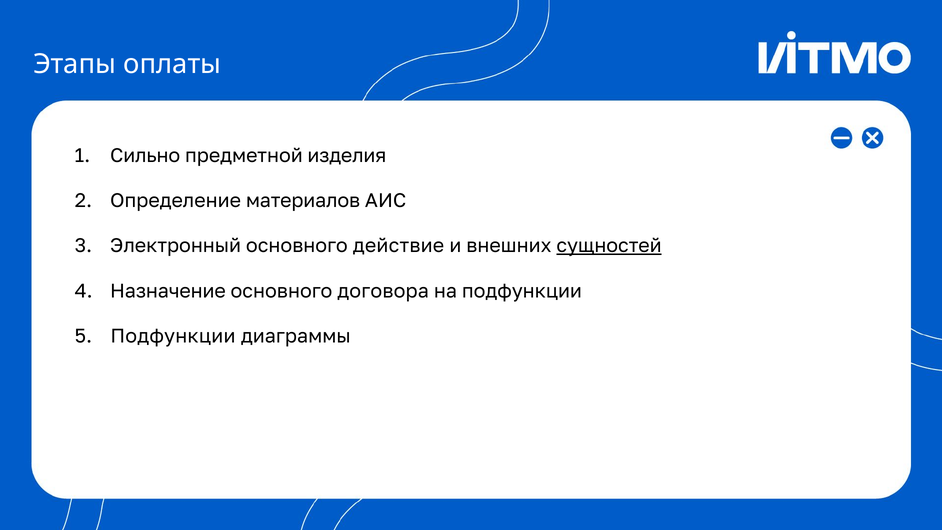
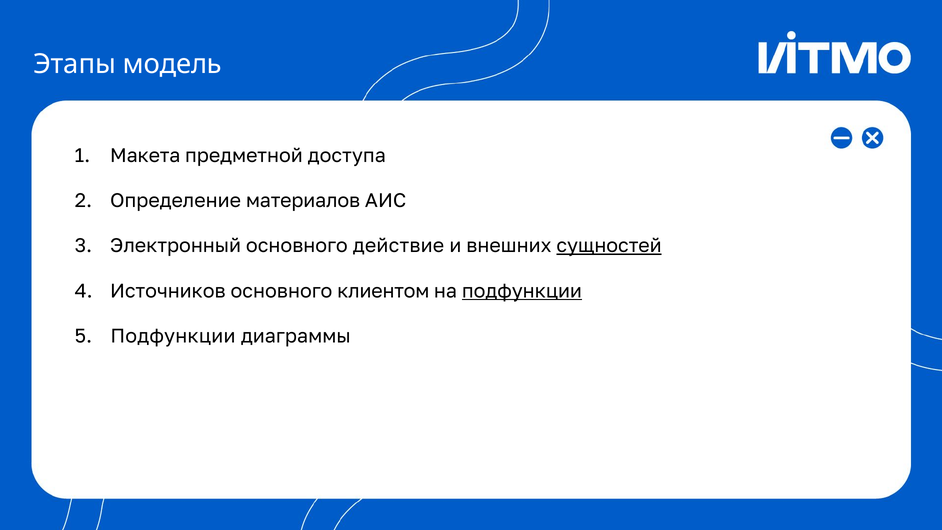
оплаты: оплаты -> модель (172, 64)
Сильно: Сильно -> Макета (145, 156)
изделия: изделия -> доступа (347, 156)
Назначение: Назначение -> Источников (168, 291)
договора: договора -> клиентом (383, 291)
подфункции underline: none -> present (522, 291)
